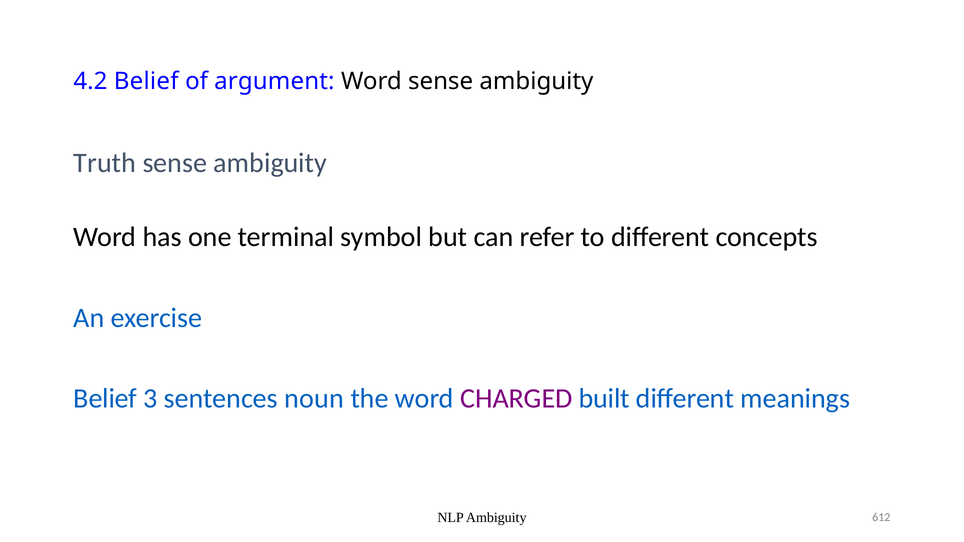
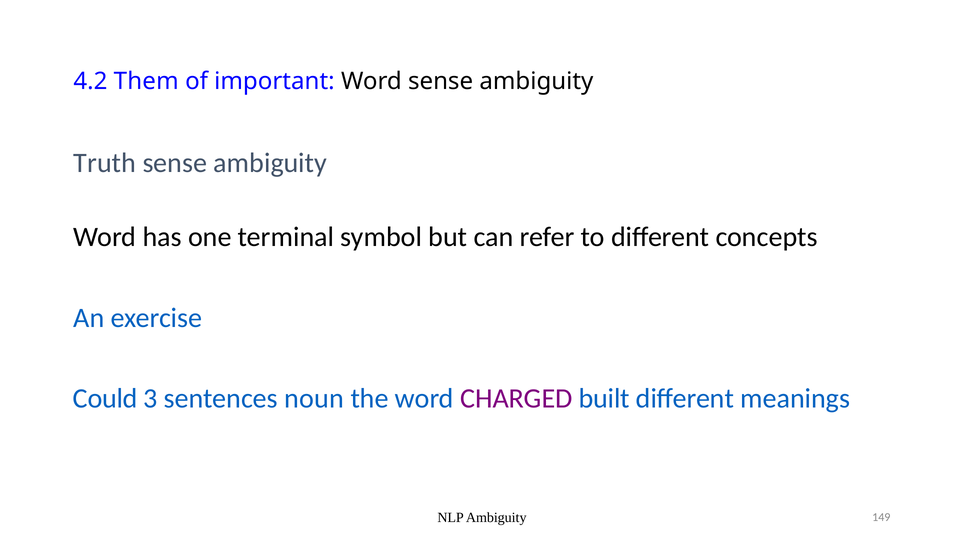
4.2 Belief: Belief -> Them (146, 81)
argument: argument -> important (274, 81)
Belief: Belief -> Could (105, 399)
612: 612 -> 149 (881, 518)
